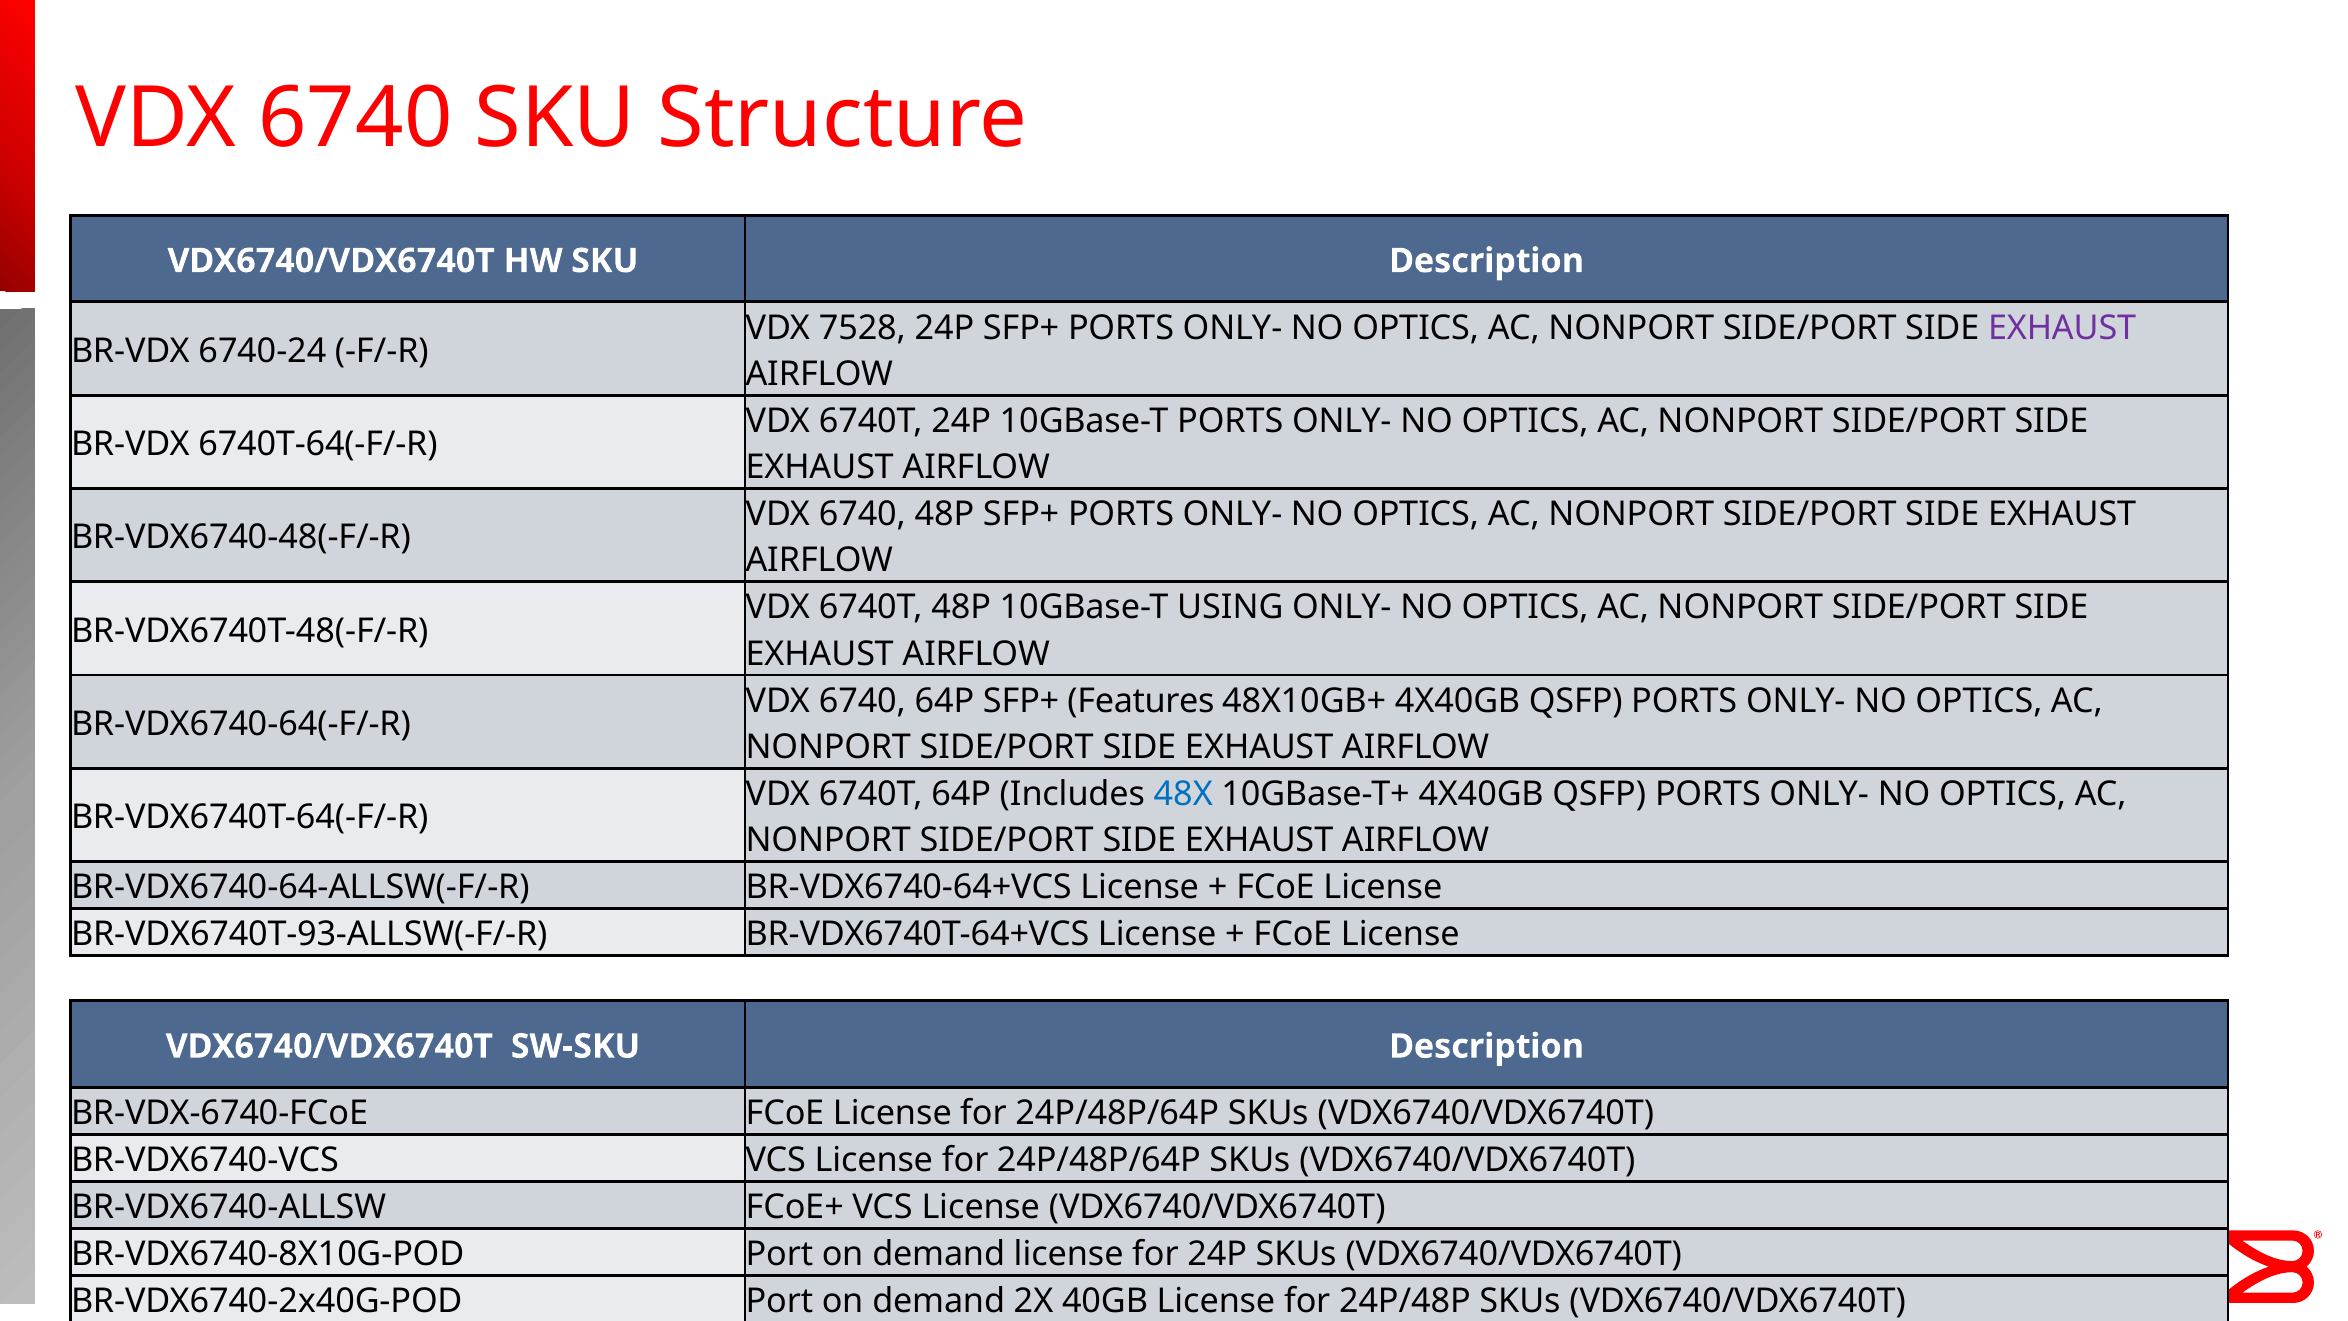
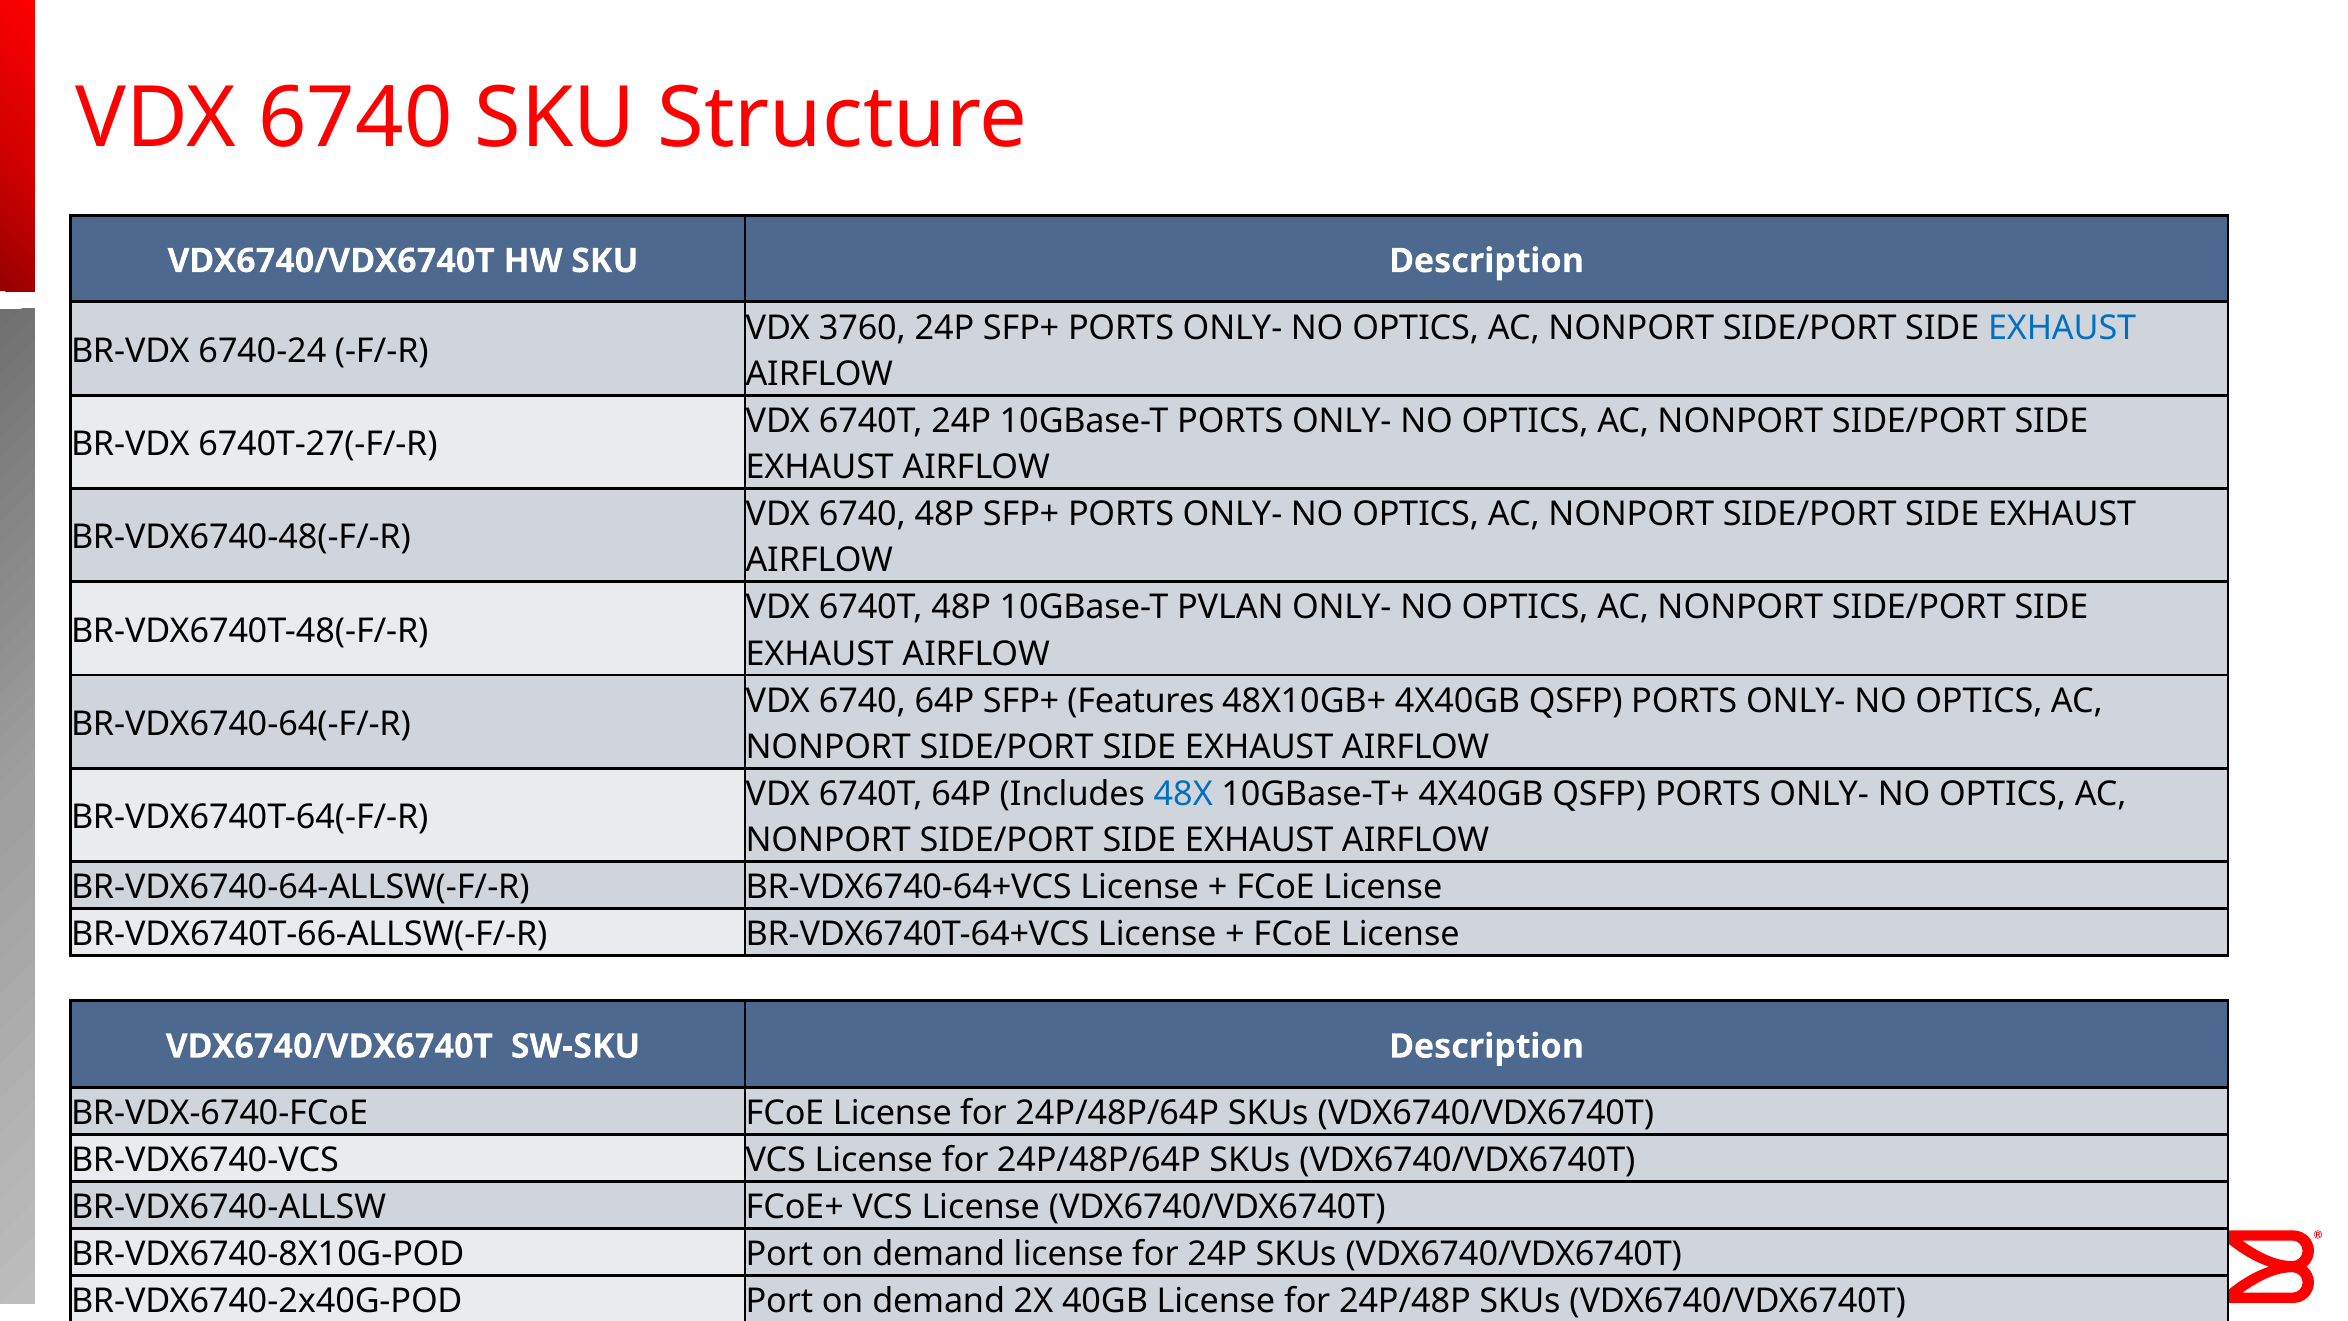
7528: 7528 -> 3760 (862, 328)
EXHAUST colour: purple -> blue (2062, 328)
6740T-64(-F/-R: 6740T-64(-F/-R -> 6740T-27(-F/-R (318, 444)
USING: USING -> PVLAN (1230, 608)
BR-VDX6740T-93-ALLSW(-F/-R: BR-VDX6740T-93-ALLSW(-F/-R -> BR-VDX6740T-66-ALLSW(-F/-R (309, 934)
